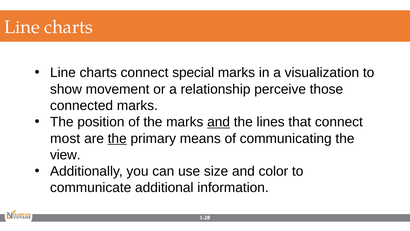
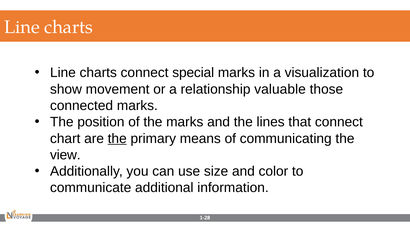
perceive: perceive -> valuable (280, 89)
and underline: present -> none (219, 122)
most: most -> chart (65, 138)
